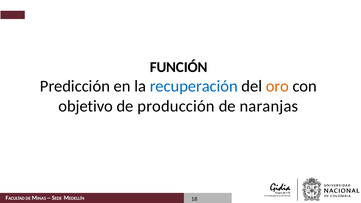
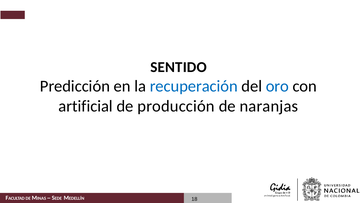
FUNCIÓN: FUNCIÓN -> SENTIDO (179, 67)
oro colour: orange -> blue (277, 86)
objetivo: objetivo -> artificial (86, 106)
